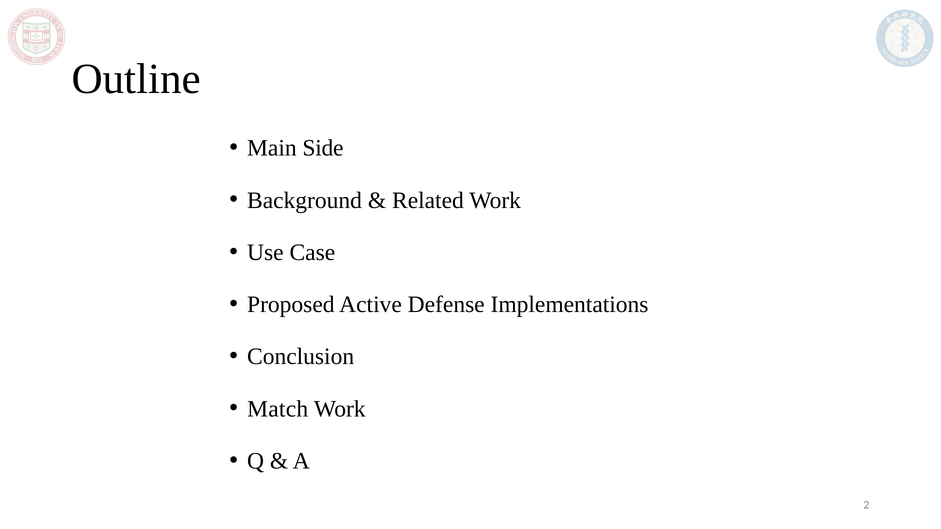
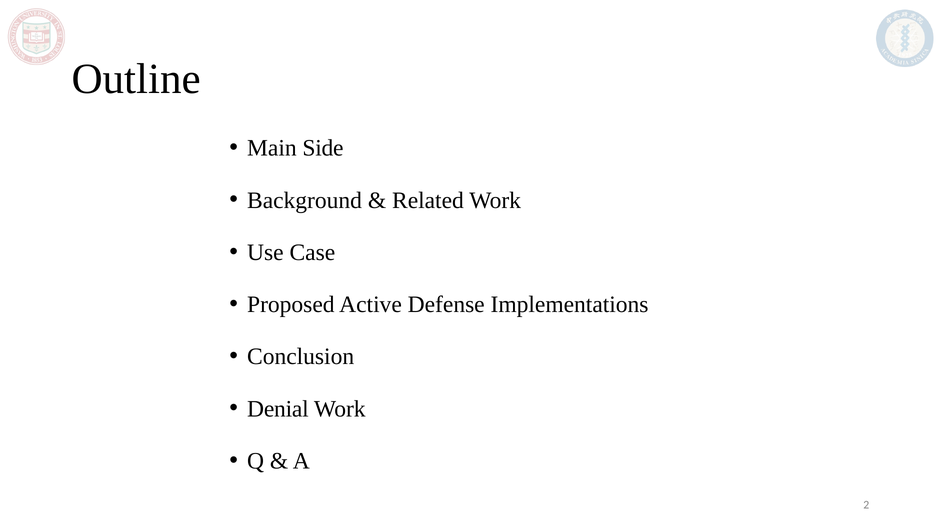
Match: Match -> Denial (278, 409)
